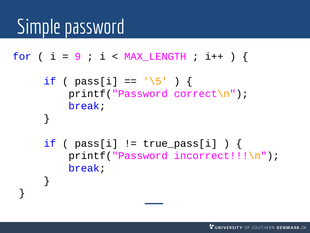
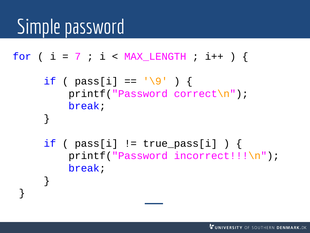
9: 9 -> 7 (78, 56)
\5: \5 -> \9 (155, 81)
